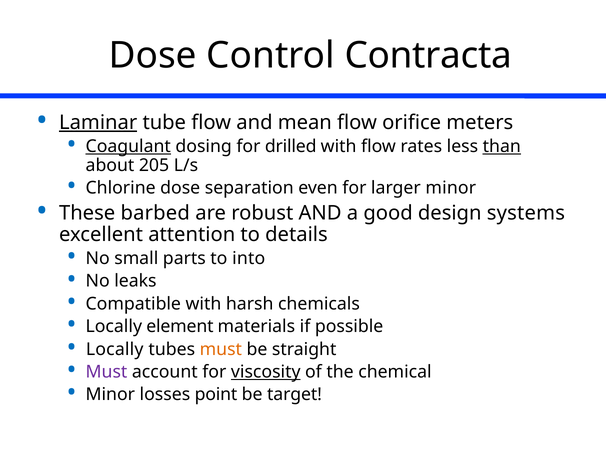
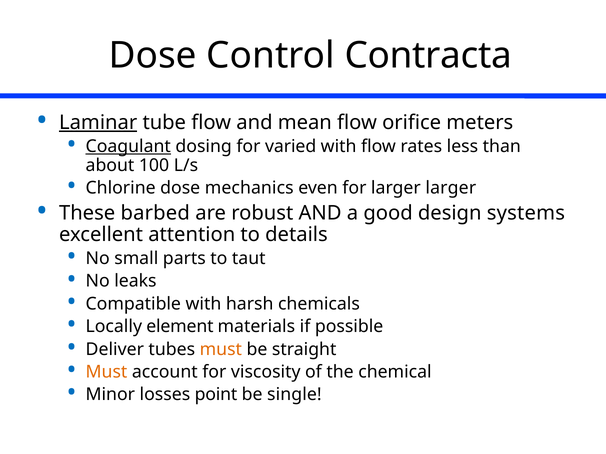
drilled: drilled -> varied (291, 146)
than underline: present -> none (502, 146)
205: 205 -> 100 (154, 165)
separation: separation -> mechanics (249, 188)
larger minor: minor -> larger (451, 188)
into: into -> taut (249, 259)
Locally: Locally -> Deliver (115, 350)
Must colour: purple -> orange (106, 372)
viscosity underline: present -> none (266, 372)
target: target -> single (294, 395)
